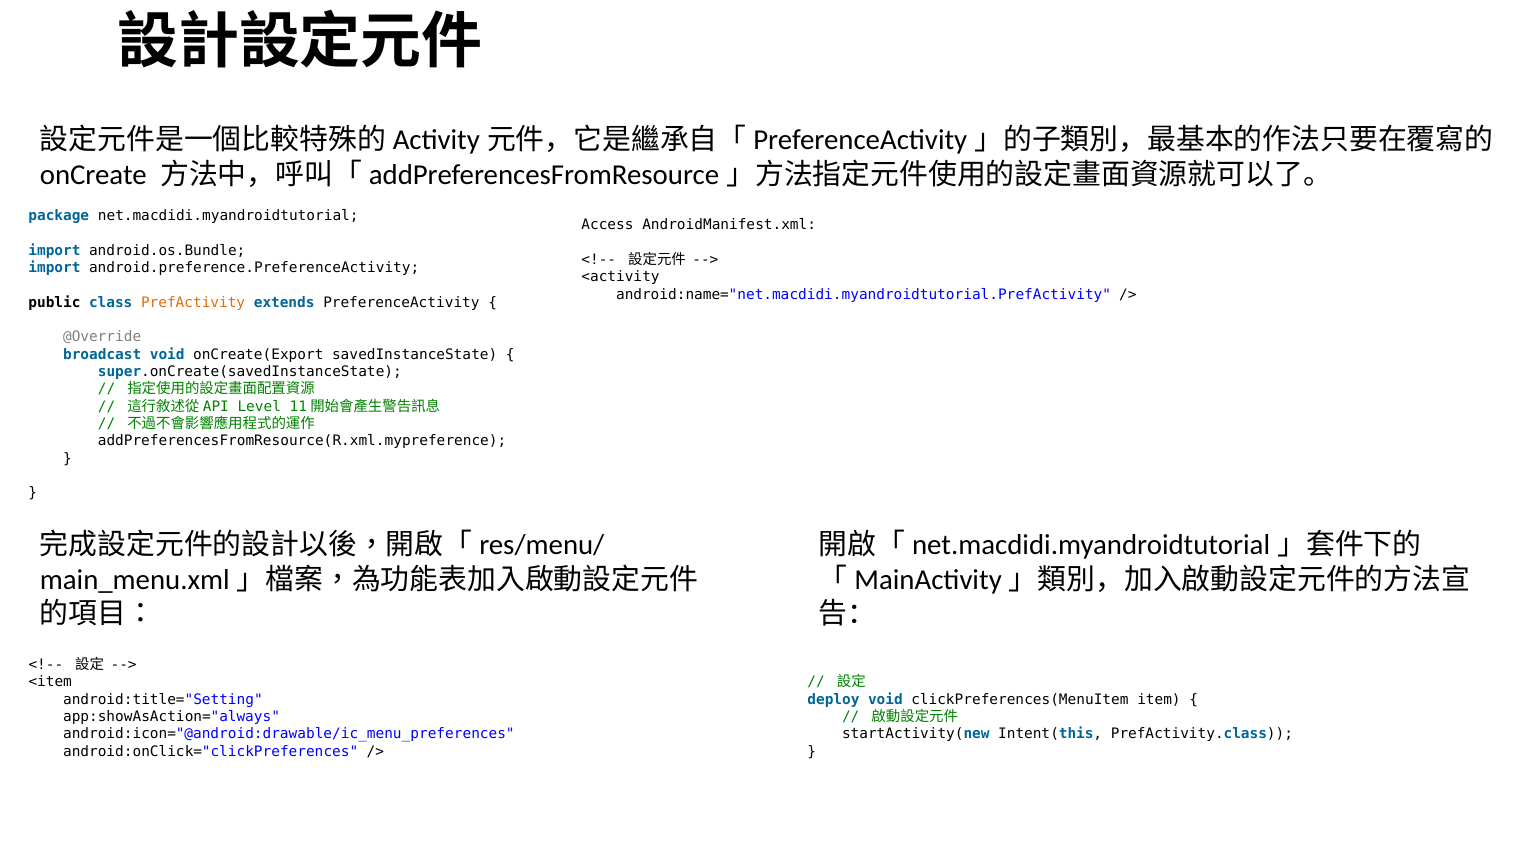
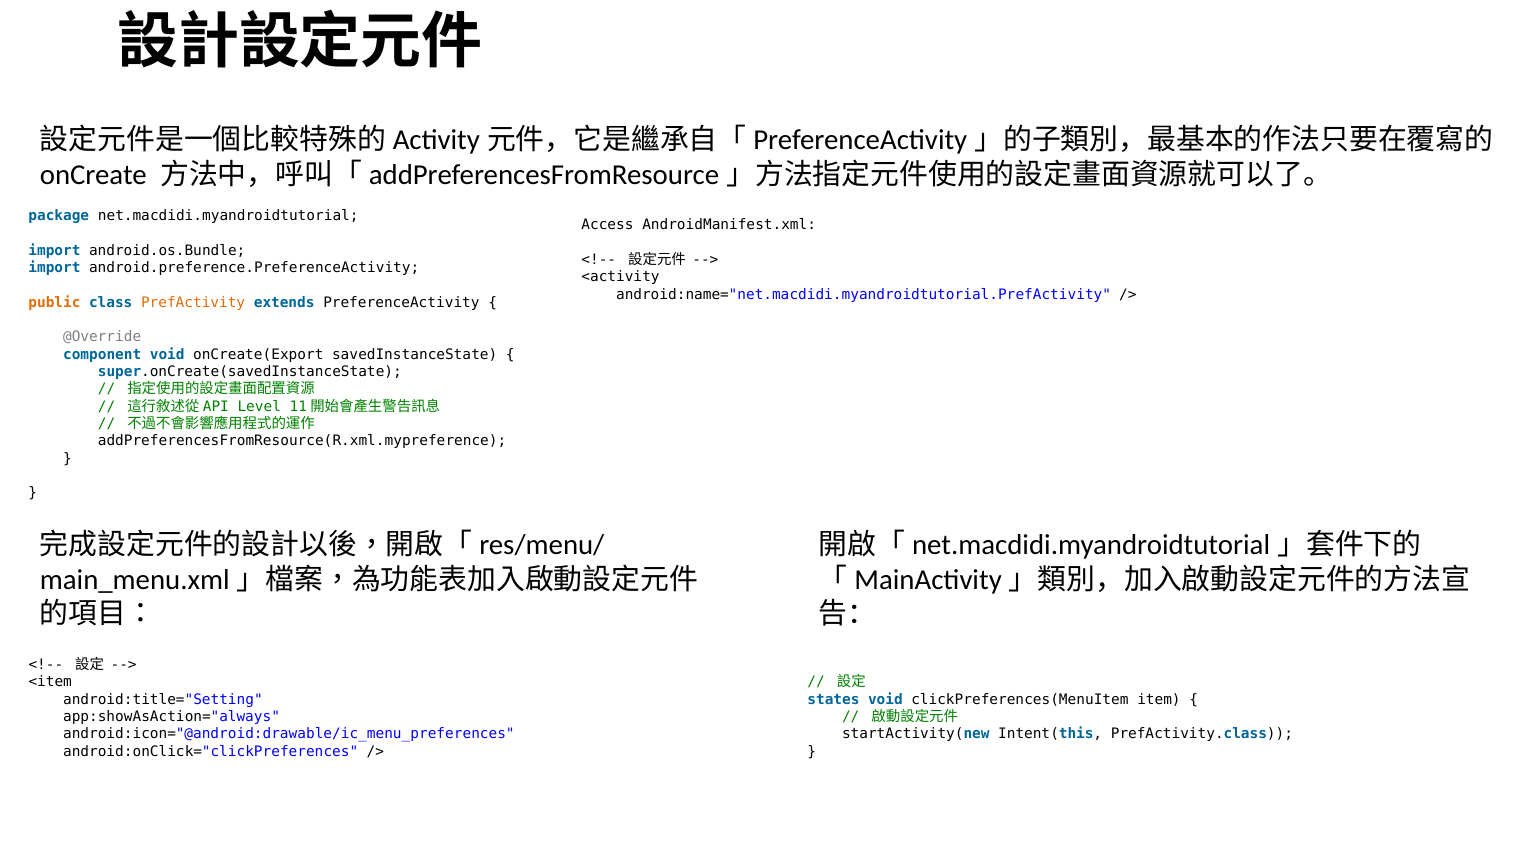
public colour: black -> orange (55, 302)
broadcast: broadcast -> component (102, 354)
deploy: deploy -> states (833, 700)
